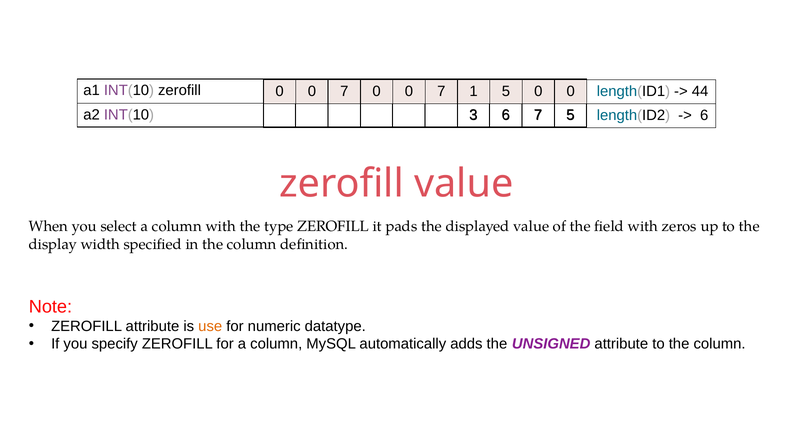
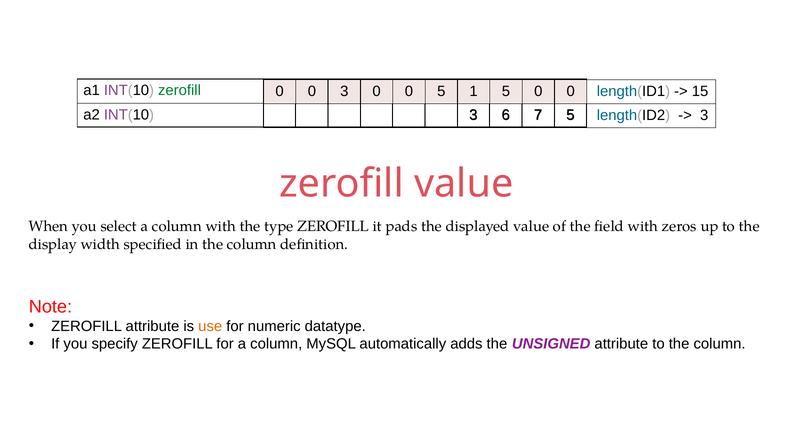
zerofill colour: black -> green (179, 91)
7: 7 -> 3 (344, 91)
7: 7 -> 5 (441, 91)
44: 44 -> 15 (700, 91)
6: 6 -> 3 (704, 115)
